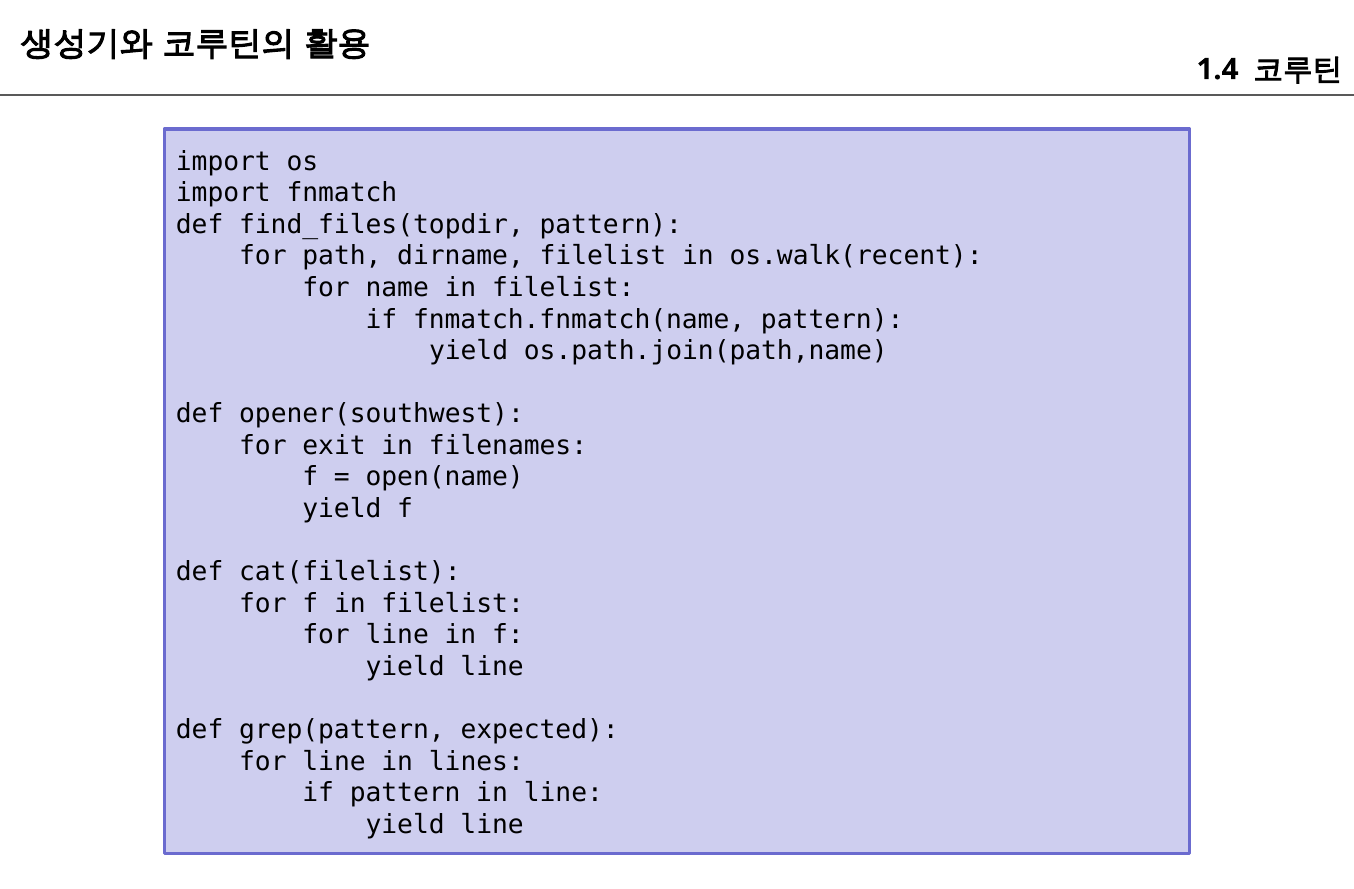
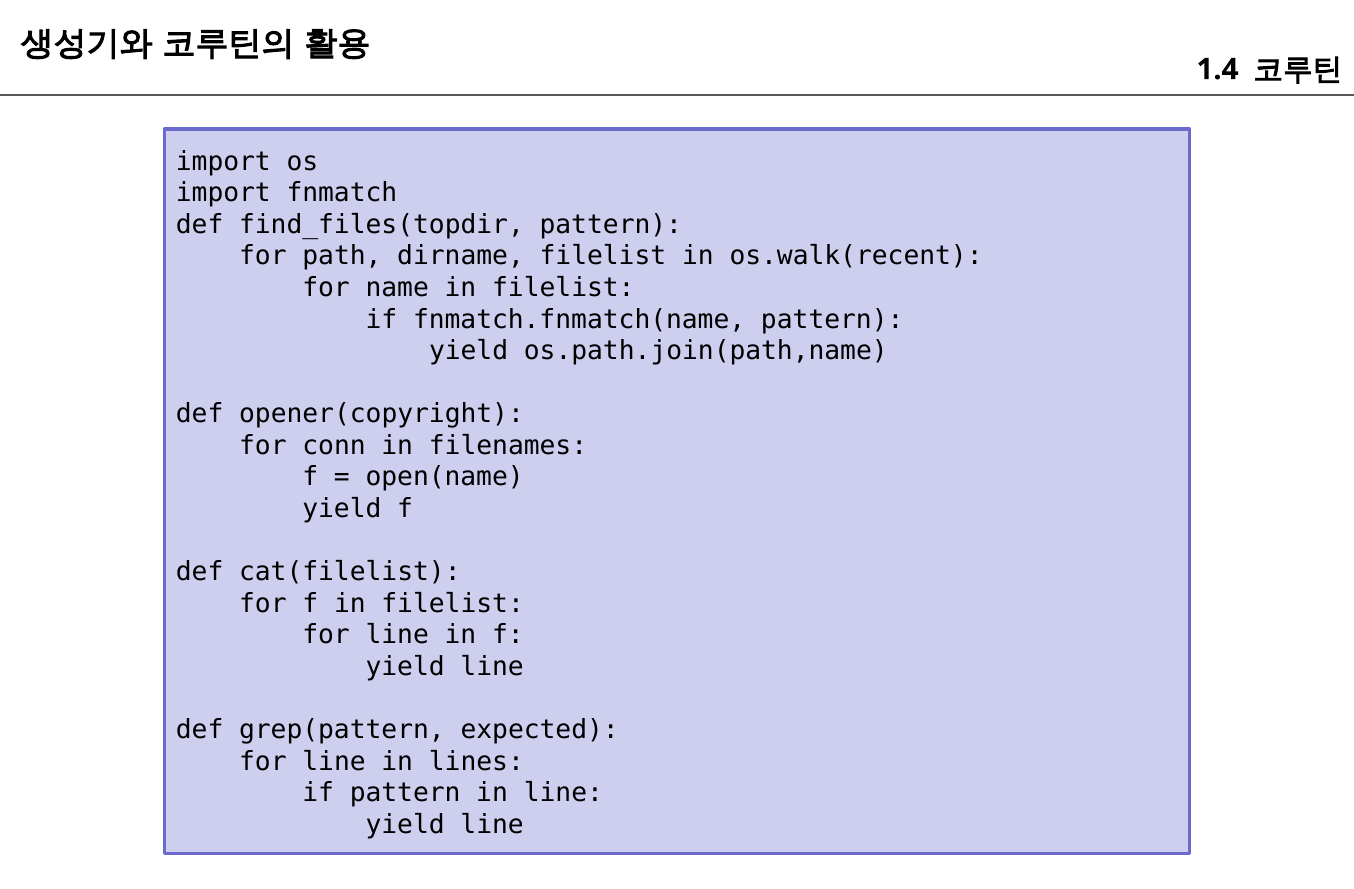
opener(southwest: opener(southwest -> opener(copyright (382, 414)
exit: exit -> conn (334, 446)
